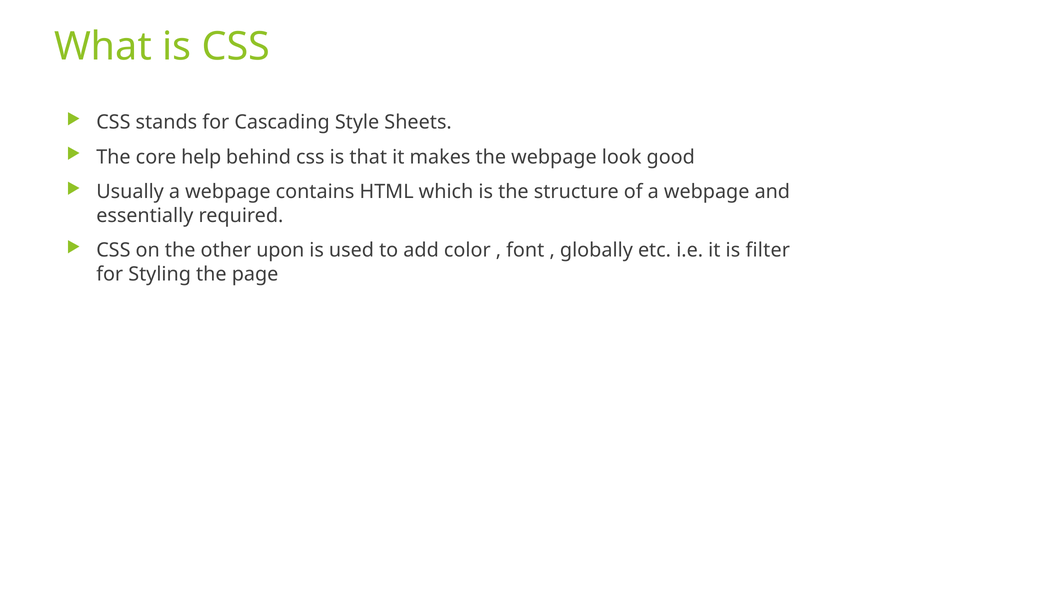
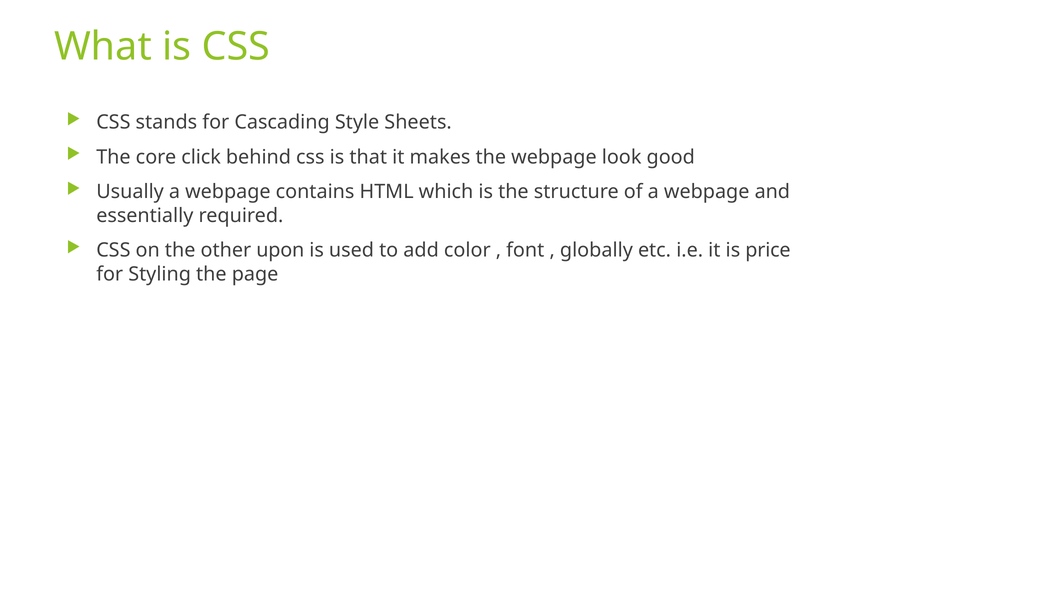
help: help -> click (201, 157)
filter: filter -> price (768, 250)
